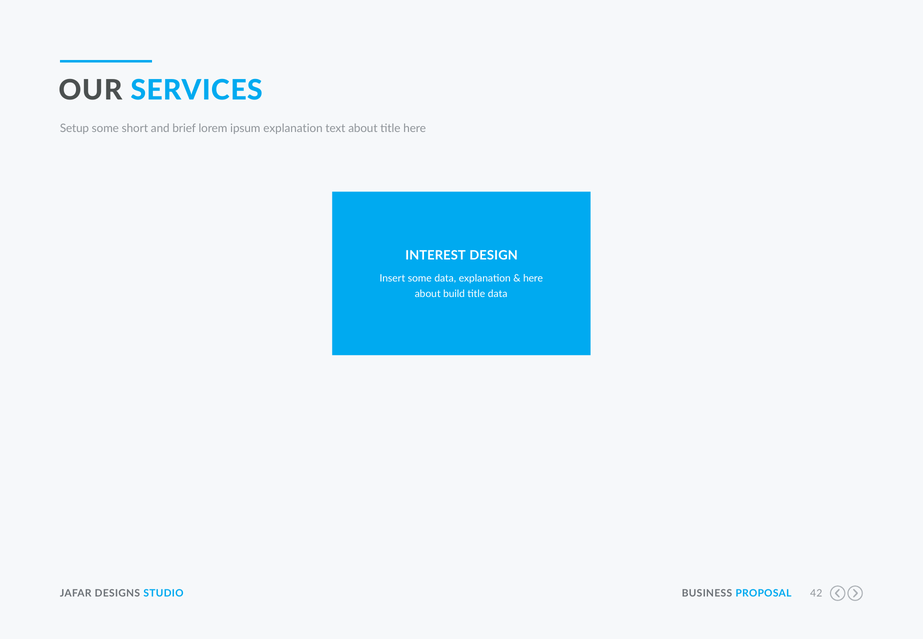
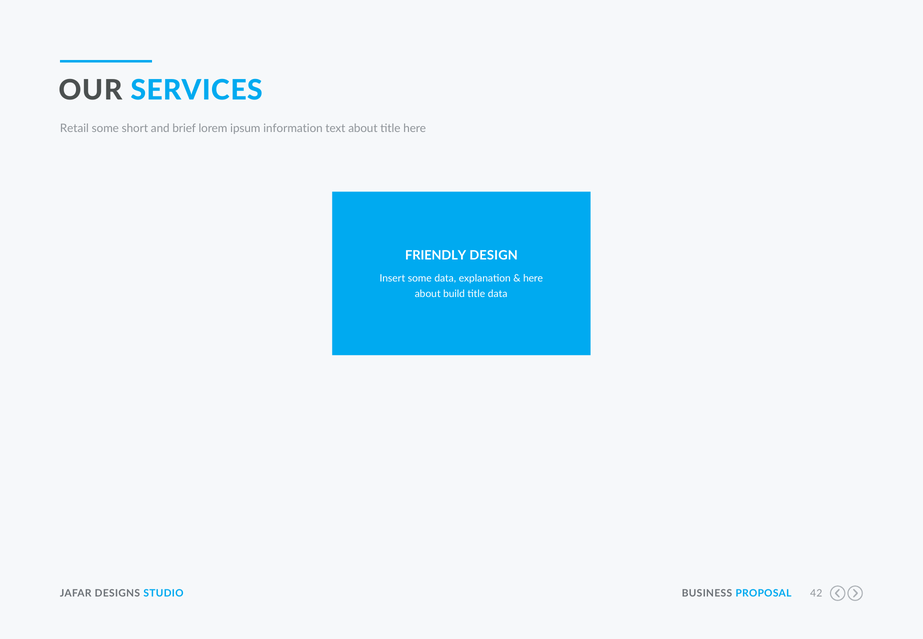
Setup: Setup -> Retail (74, 128)
ipsum explanation: explanation -> information (293, 128)
INTEREST: INTEREST -> FRIENDLY (436, 255)
